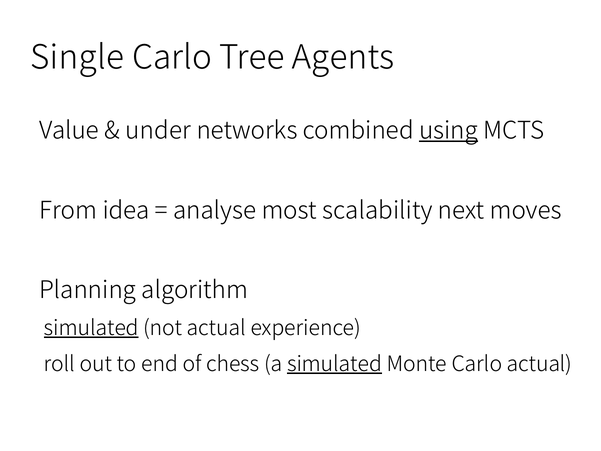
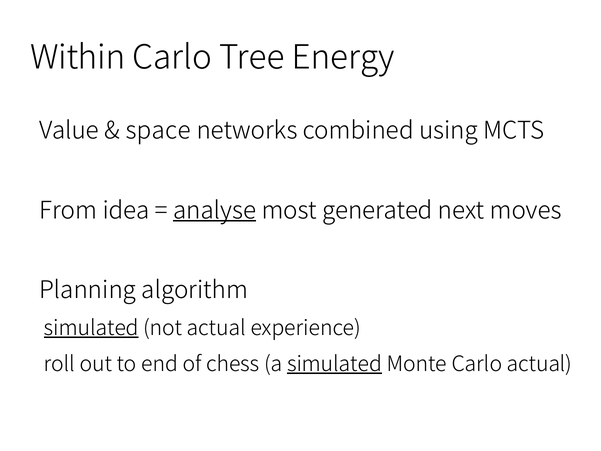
Single: Single -> Within (78, 58)
Agents: Agents -> Energy (343, 58)
under: under -> space (158, 131)
using underline: present -> none (449, 131)
analyse underline: none -> present (215, 210)
scalability: scalability -> generated (377, 210)
